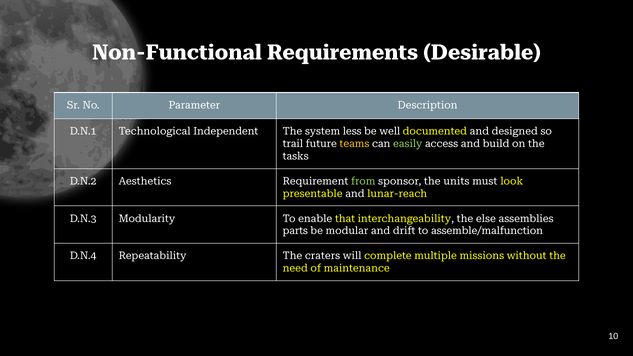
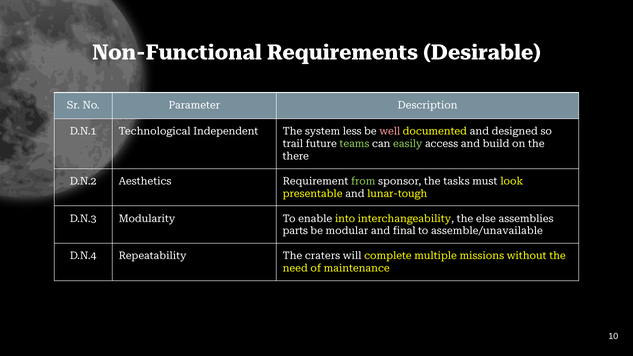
well colour: white -> pink (390, 132)
teams colour: yellow -> light green (354, 144)
tasks: tasks -> there (296, 156)
units: units -> tasks (456, 181)
lunar-reach: lunar-reach -> lunar-tough (397, 194)
that: that -> into (345, 219)
drift: drift -> final (404, 231)
assemble/malfunction: assemble/malfunction -> assemble/unavailable (487, 231)
